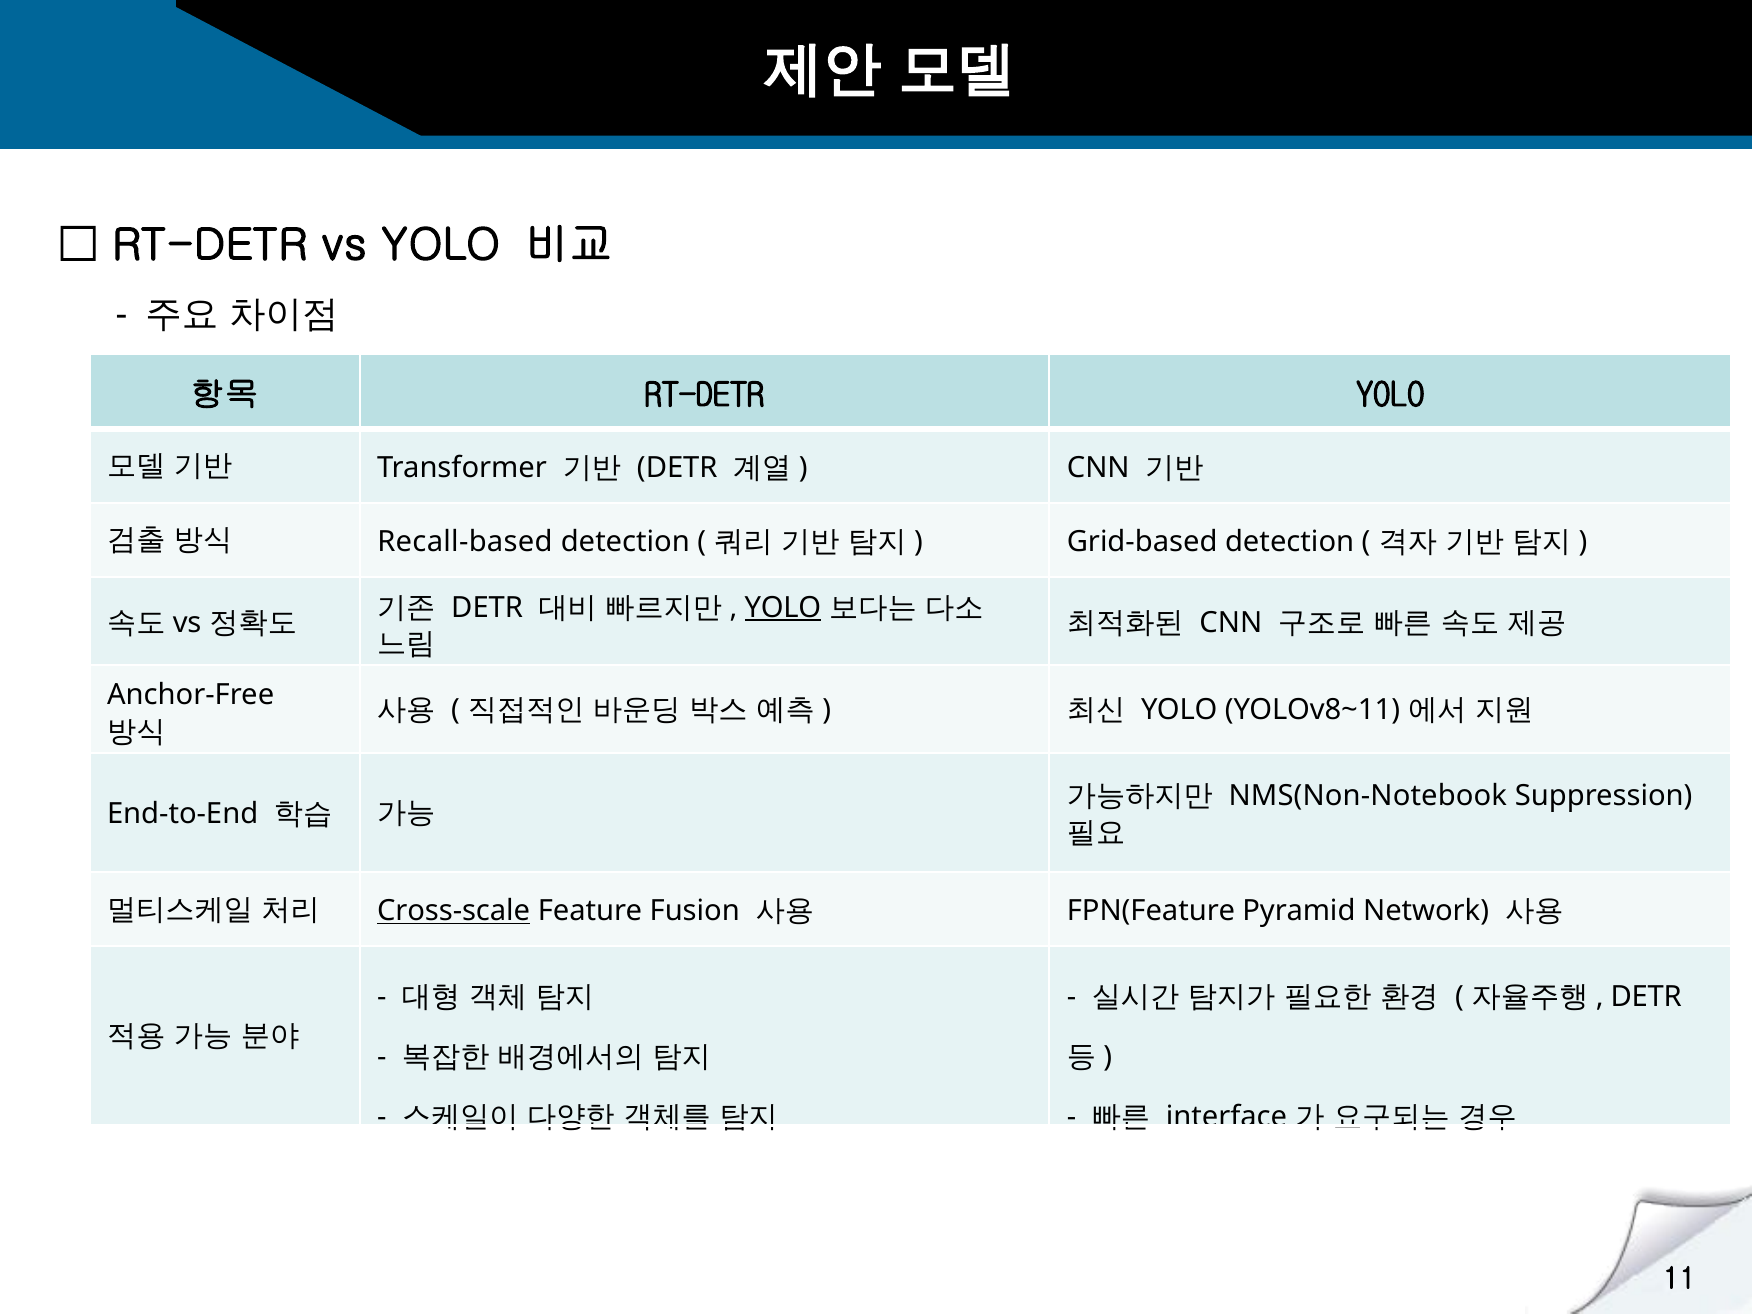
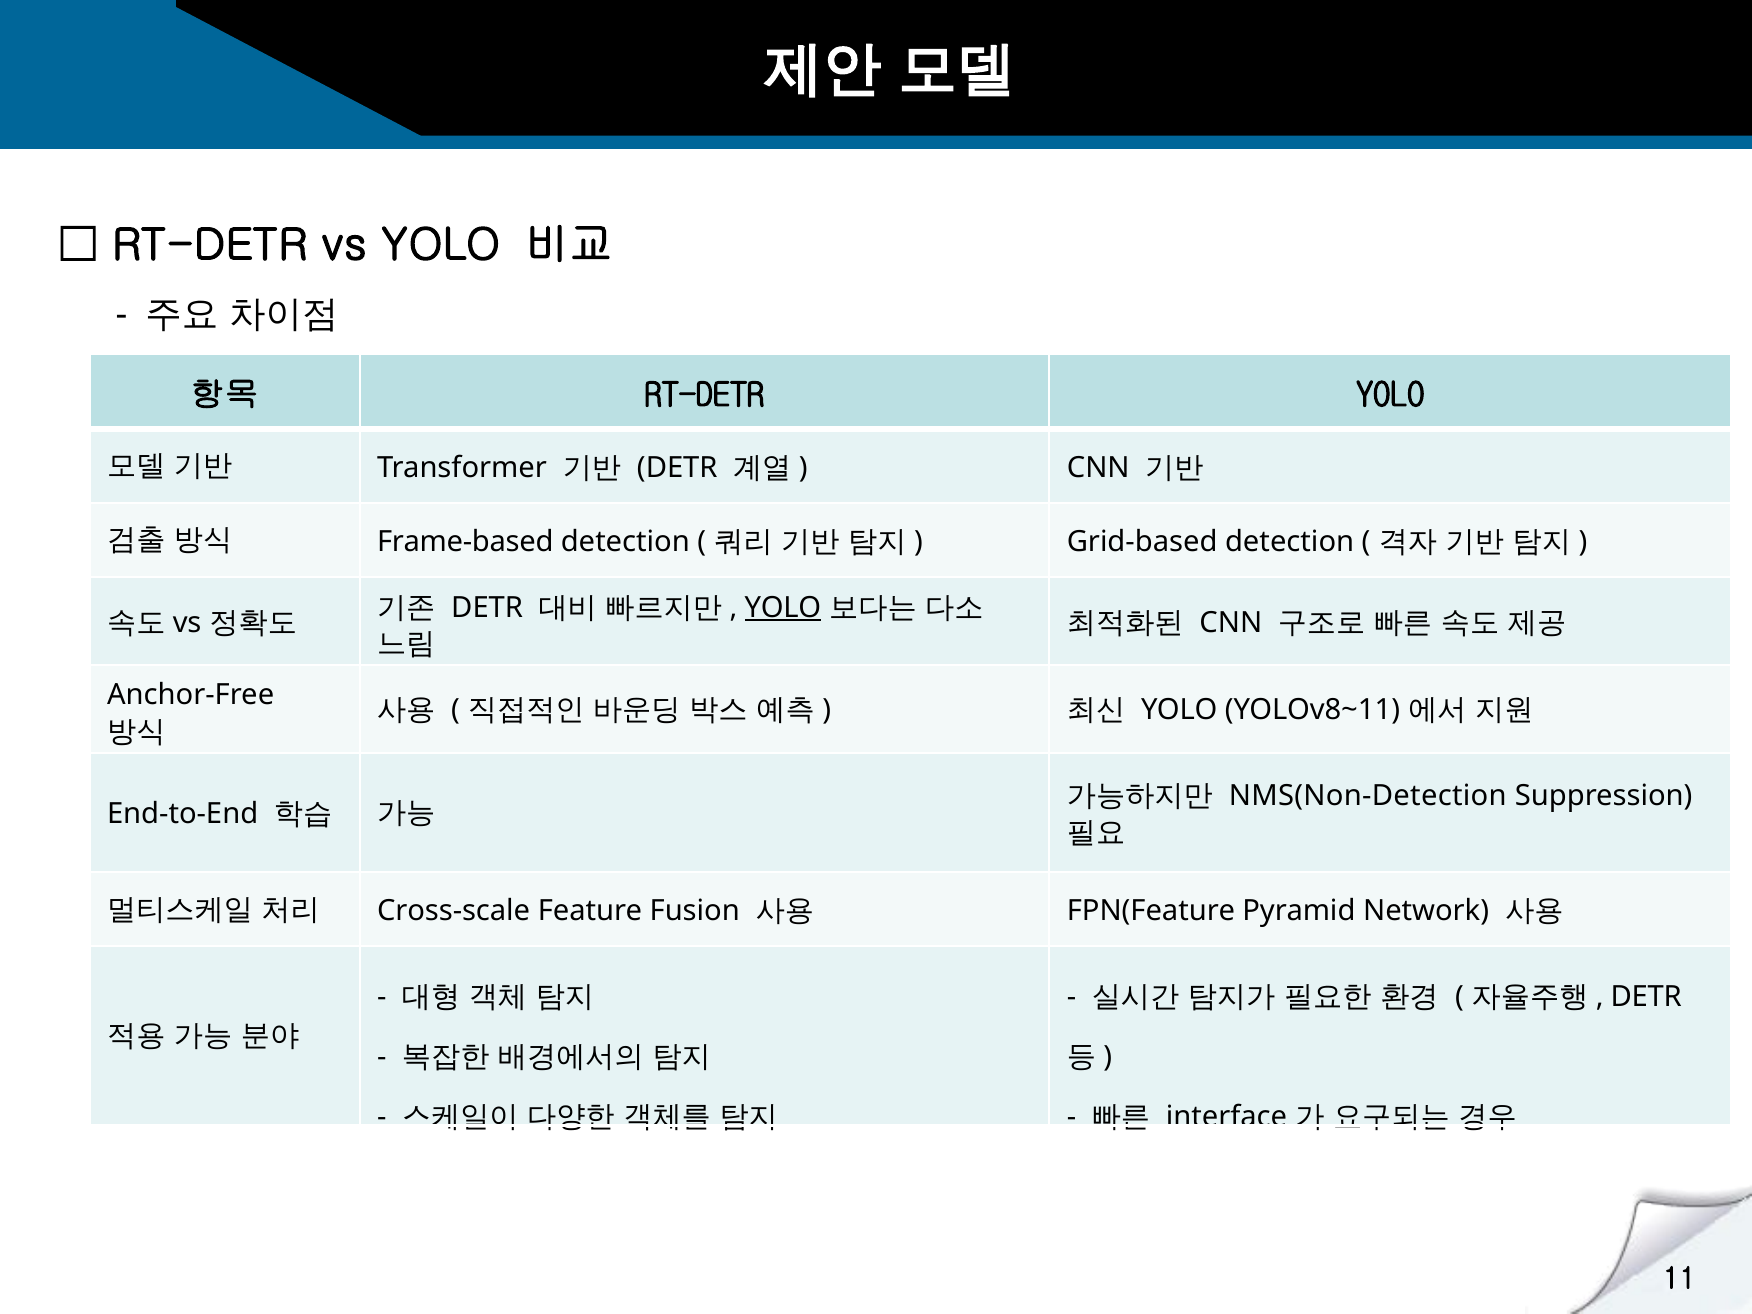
Recall-based: Recall-based -> Frame-based (465, 542)
NMS(Non-Notebook: NMS(Non-Notebook -> NMS(Non-Detection (1368, 796)
Cross-scale underline: present -> none (454, 911)
